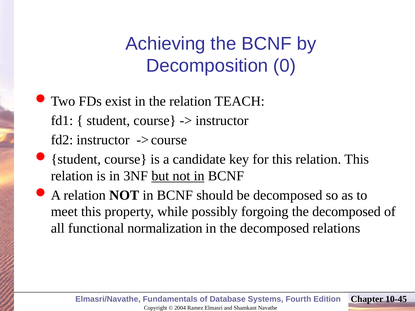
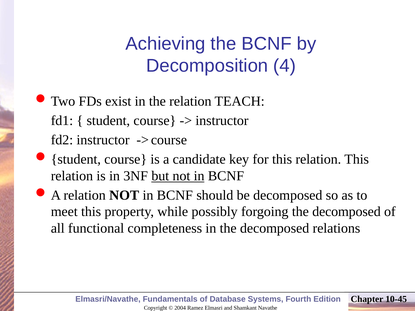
0: 0 -> 4 (285, 66)
normalization: normalization -> completeness (165, 229)
